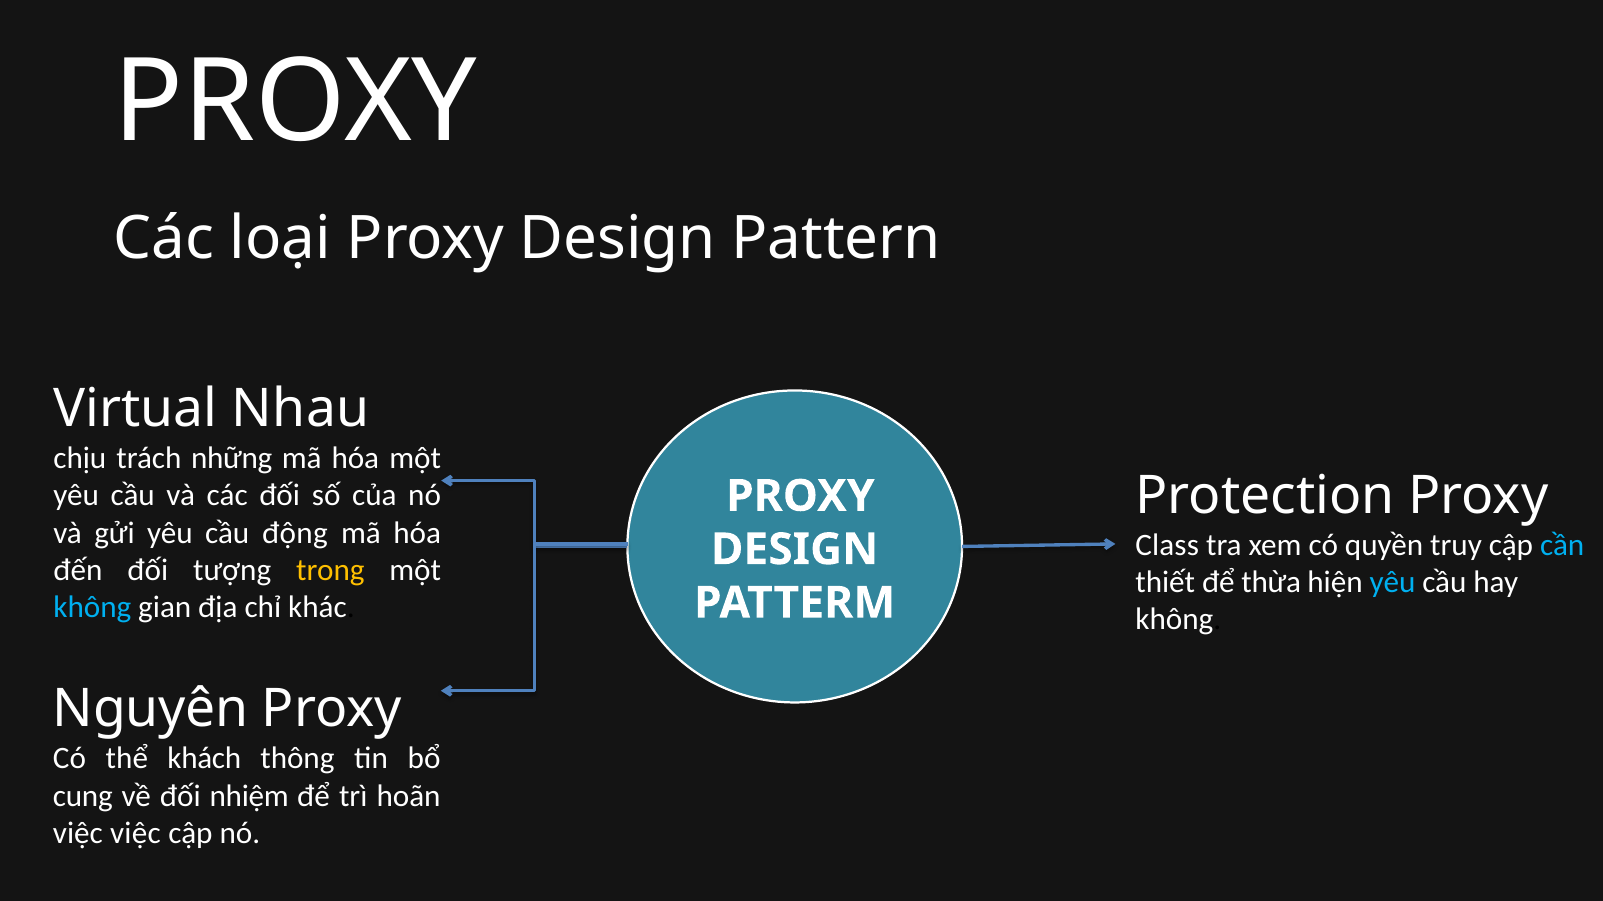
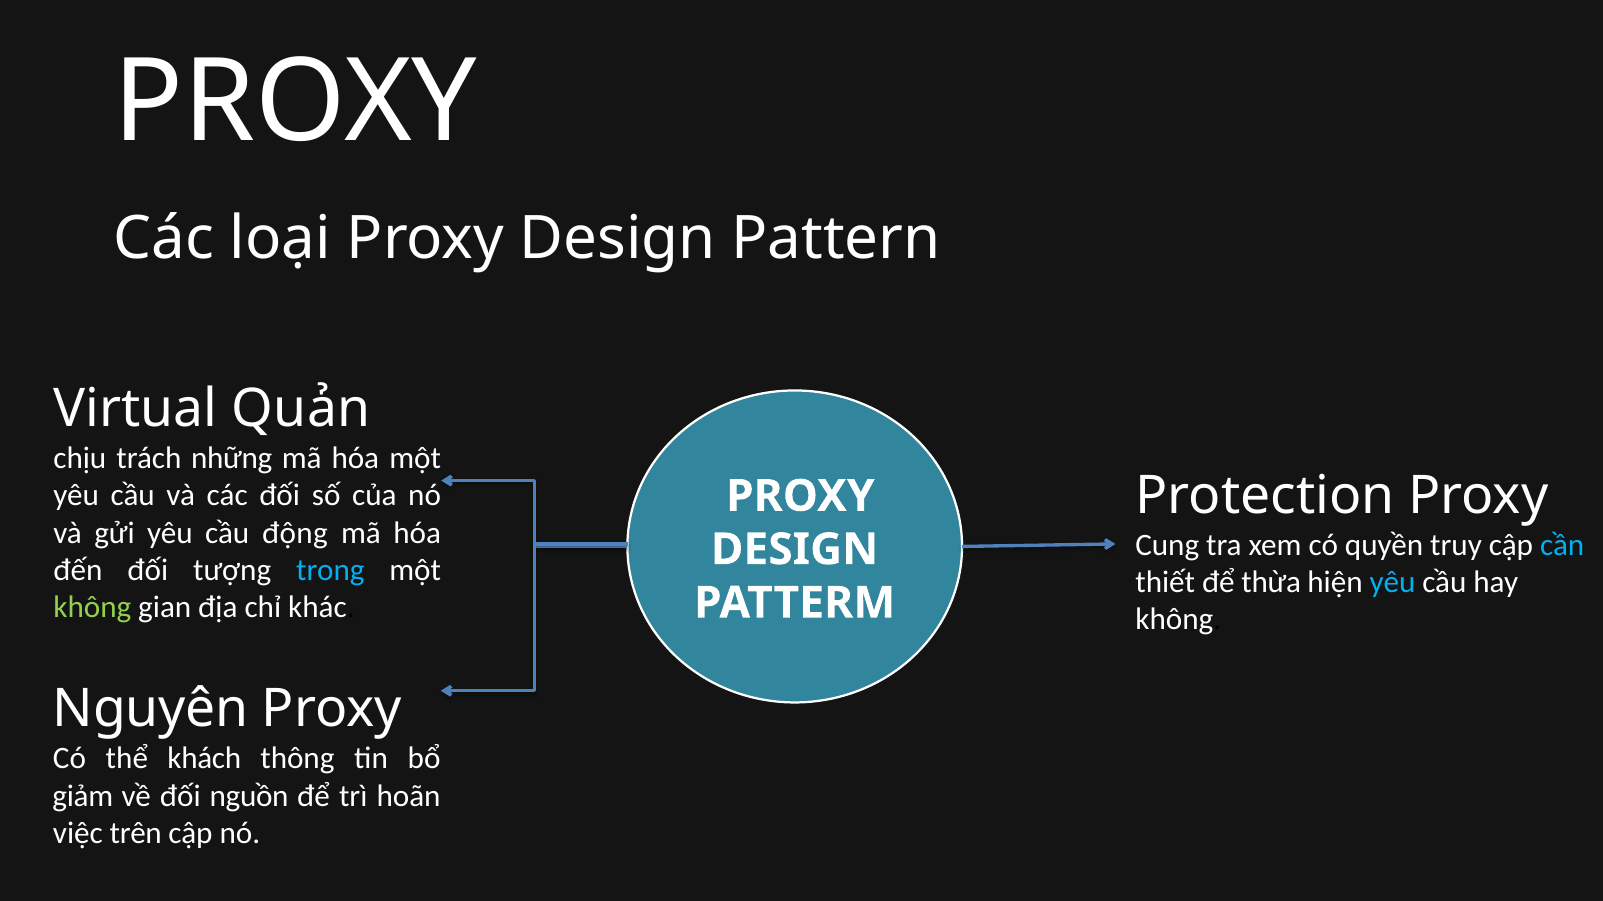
Nhau: Nhau -> Quản (301, 409)
Class: Class -> Cung (1167, 545)
trong colour: yellow -> light blue (330, 571)
không colour: light blue -> light green (92, 608)
cung: cung -> giảm (83, 796)
nhiệm: nhiệm -> nguồn (249, 796)
việc việc: việc -> trên (136, 834)
